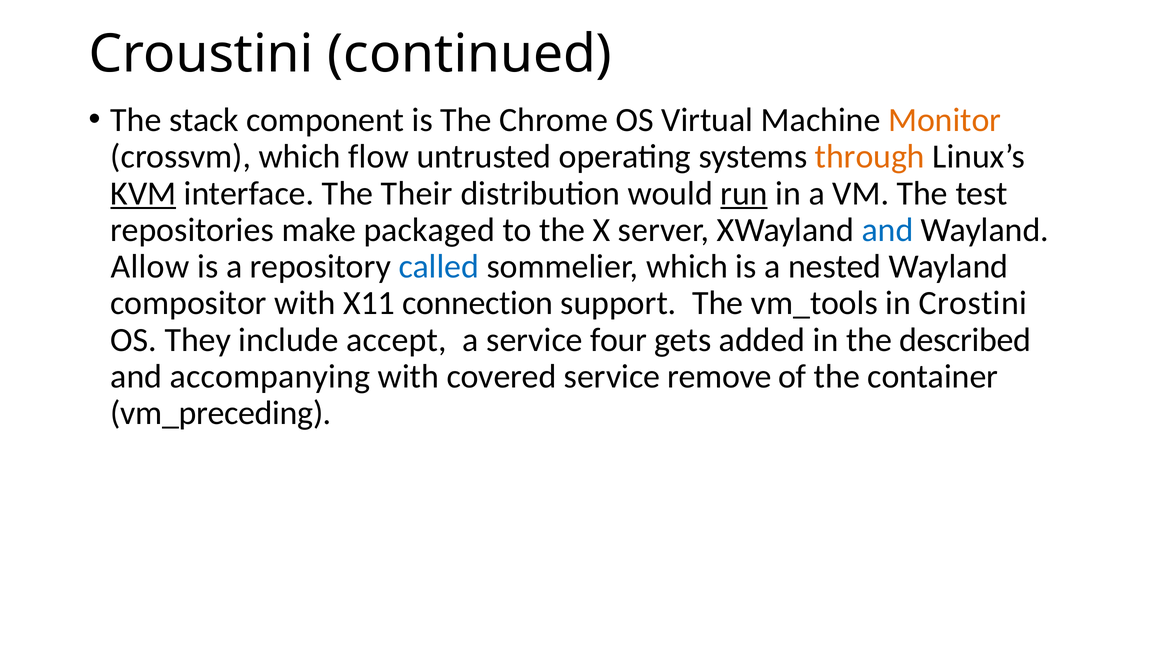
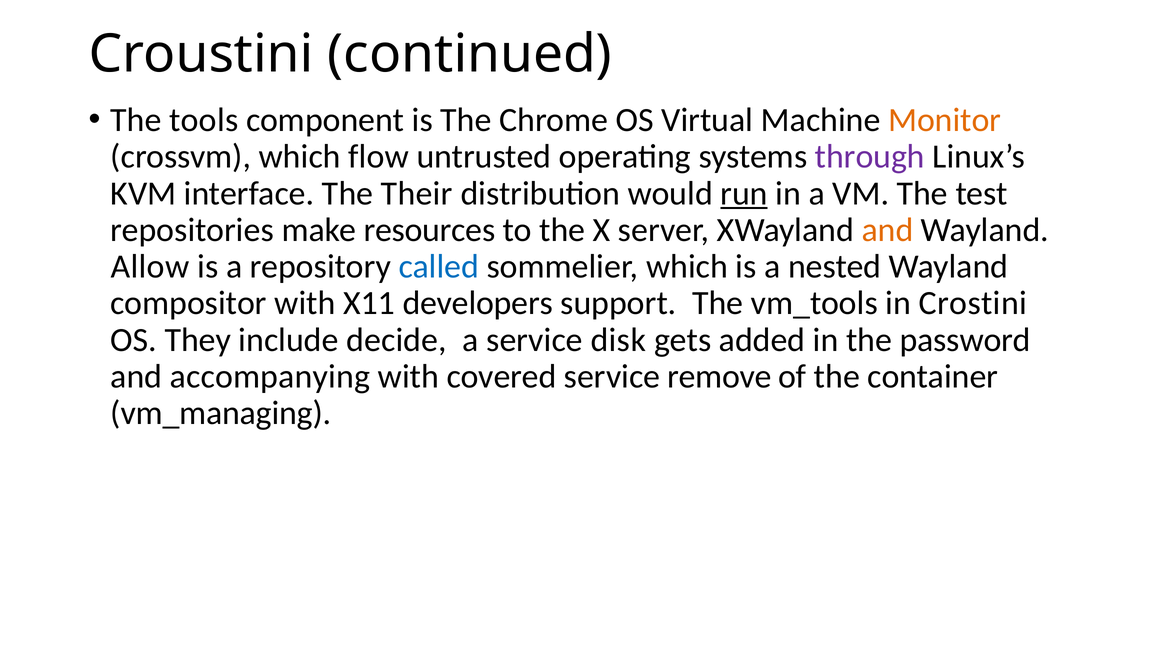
stack: stack -> tools (204, 120)
through colour: orange -> purple (870, 157)
KVM underline: present -> none (143, 193)
packaged: packaged -> resources (429, 230)
and colour: blue -> orange (887, 230)
connection: connection -> developers (478, 303)
accept: accept -> decide (397, 340)
four: four -> disk (618, 340)
described: described -> password (965, 340)
vm_preceding: vm_preceding -> vm_managing (221, 413)
